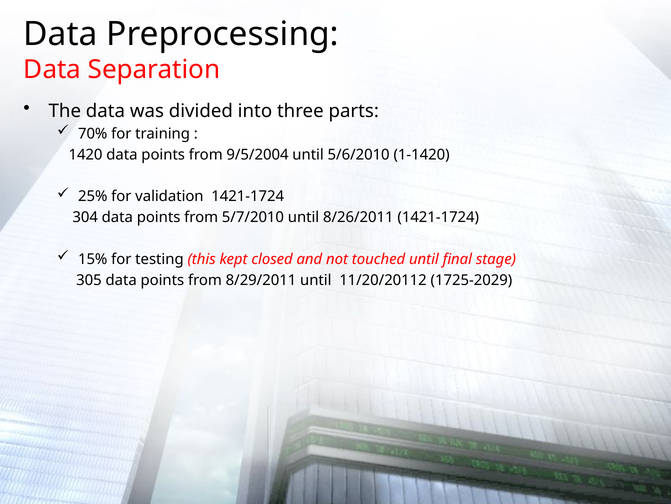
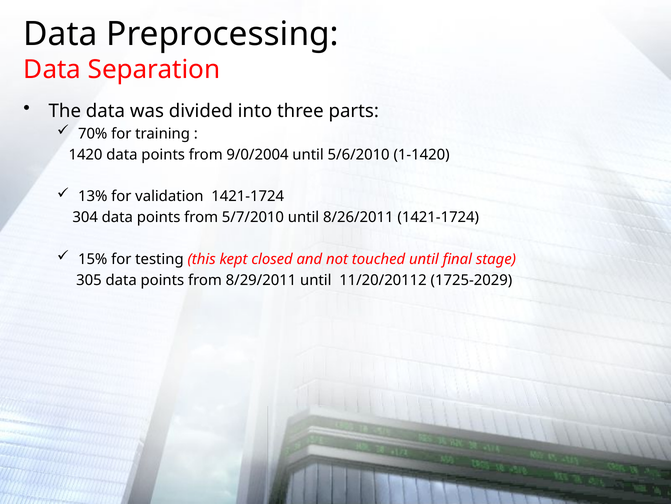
9/5/2004: 9/5/2004 -> 9/0/2004 (258, 155)
25%: 25% -> 13% (93, 196)
